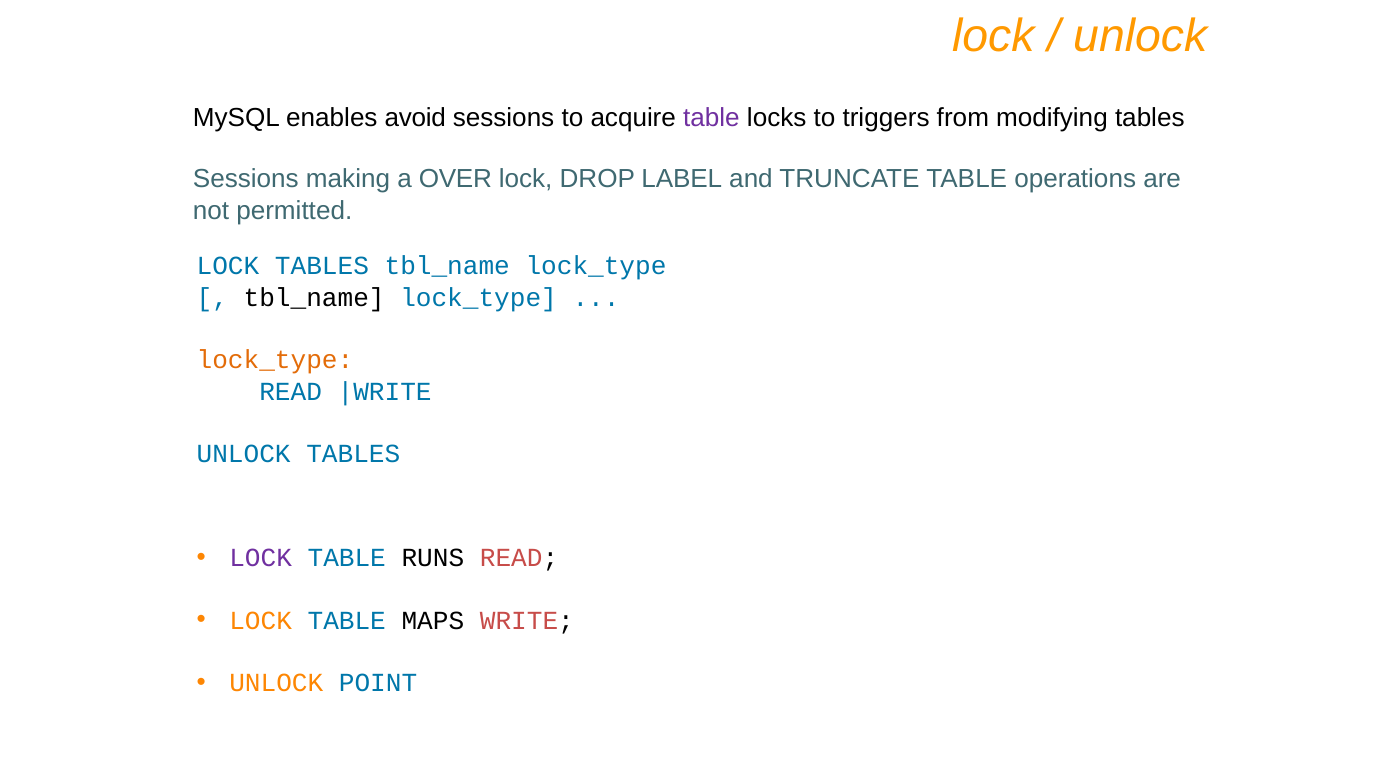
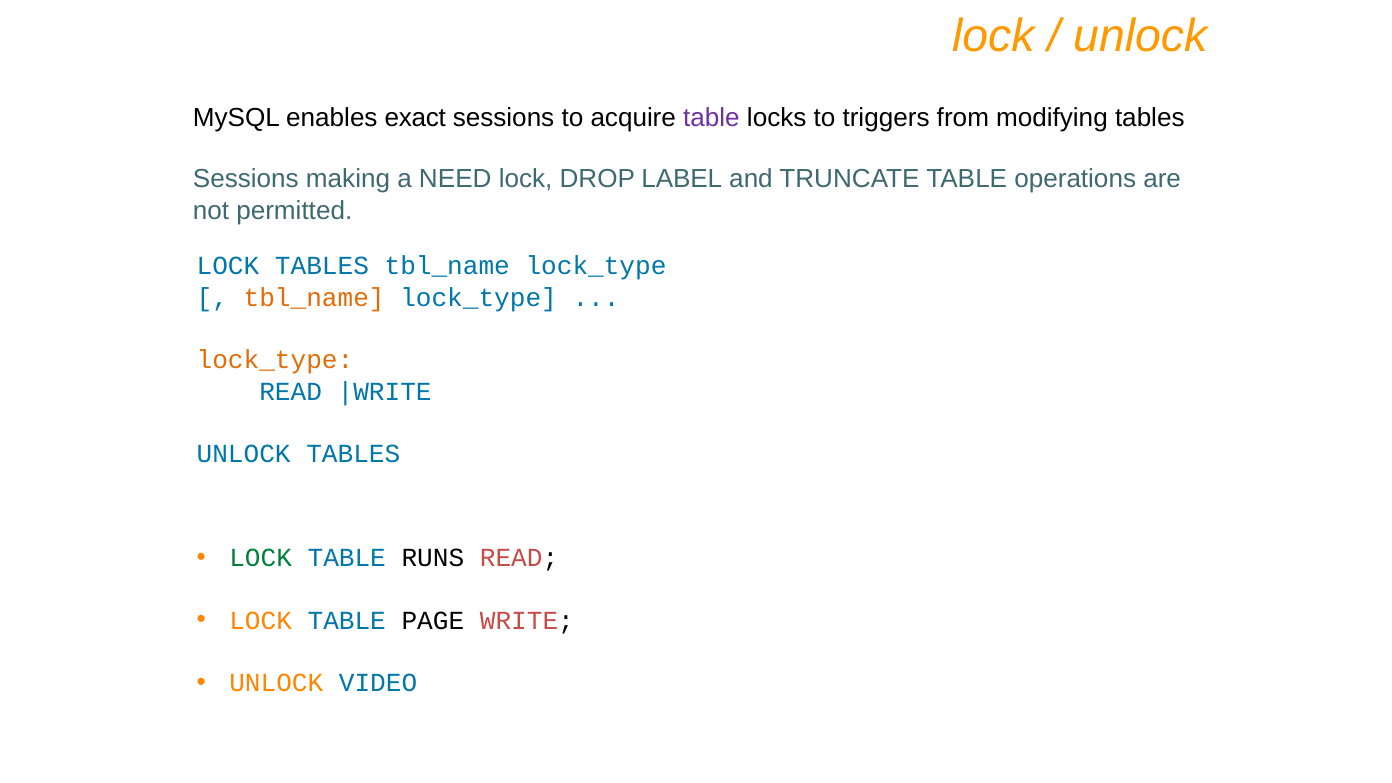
avoid: avoid -> exact (415, 118)
OVER: OVER -> NEED (455, 179)
tbl_name colour: black -> orange (314, 298)
LOCK colour: purple -> green (261, 558)
MAPS: MAPS -> PAGE (433, 620)
POINT: POINT -> VIDEO (378, 683)
